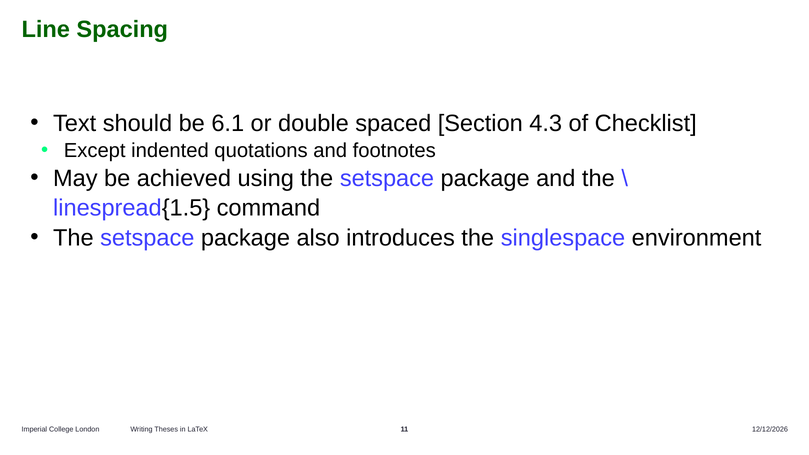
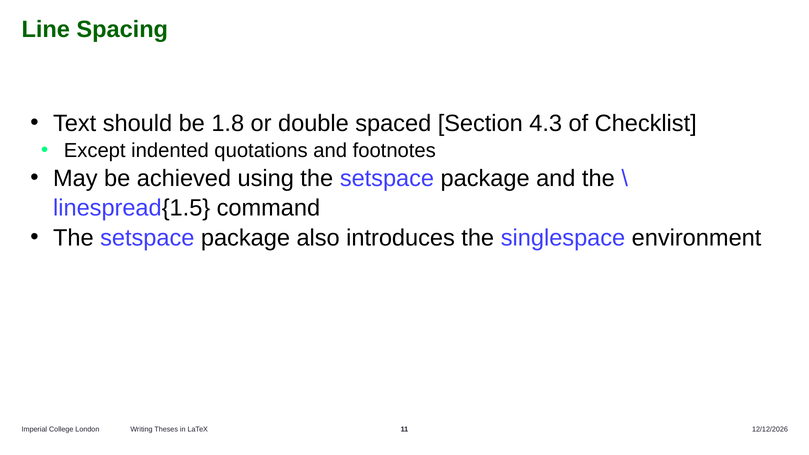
6.1: 6.1 -> 1.8 (228, 123)
